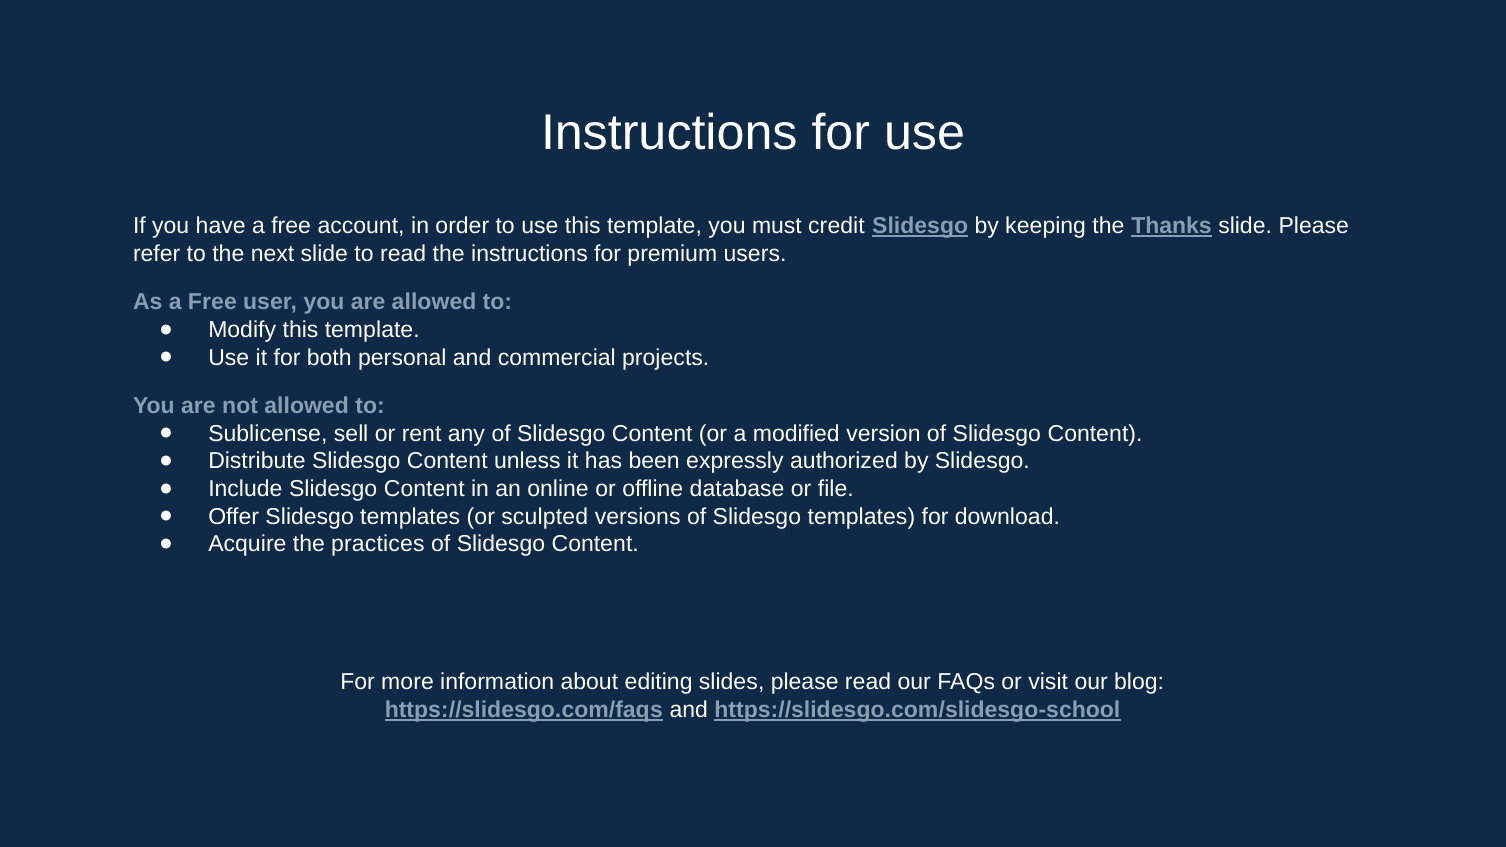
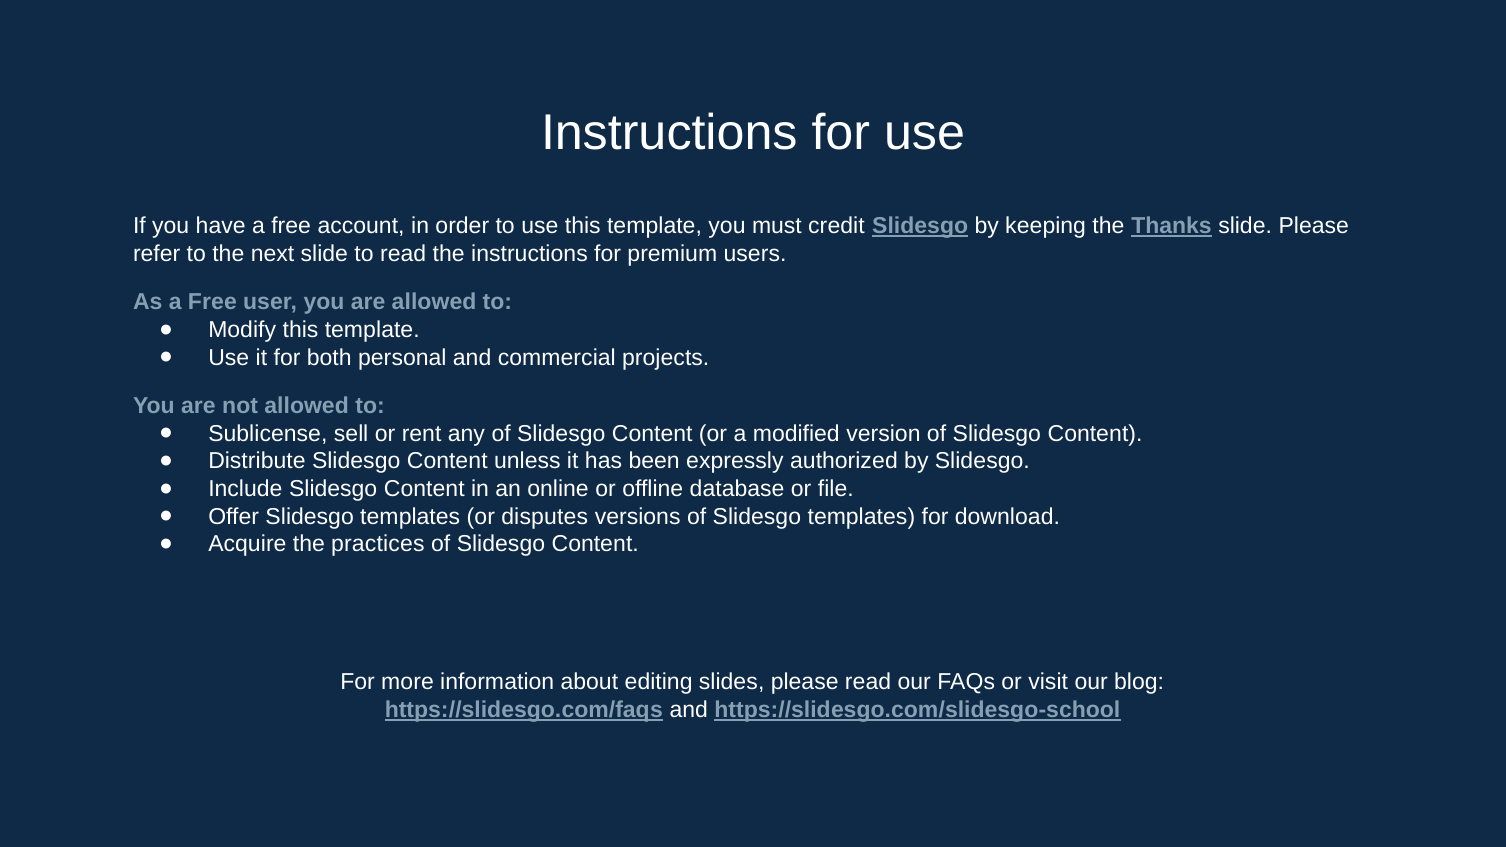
sculpted: sculpted -> disputes (545, 517)
